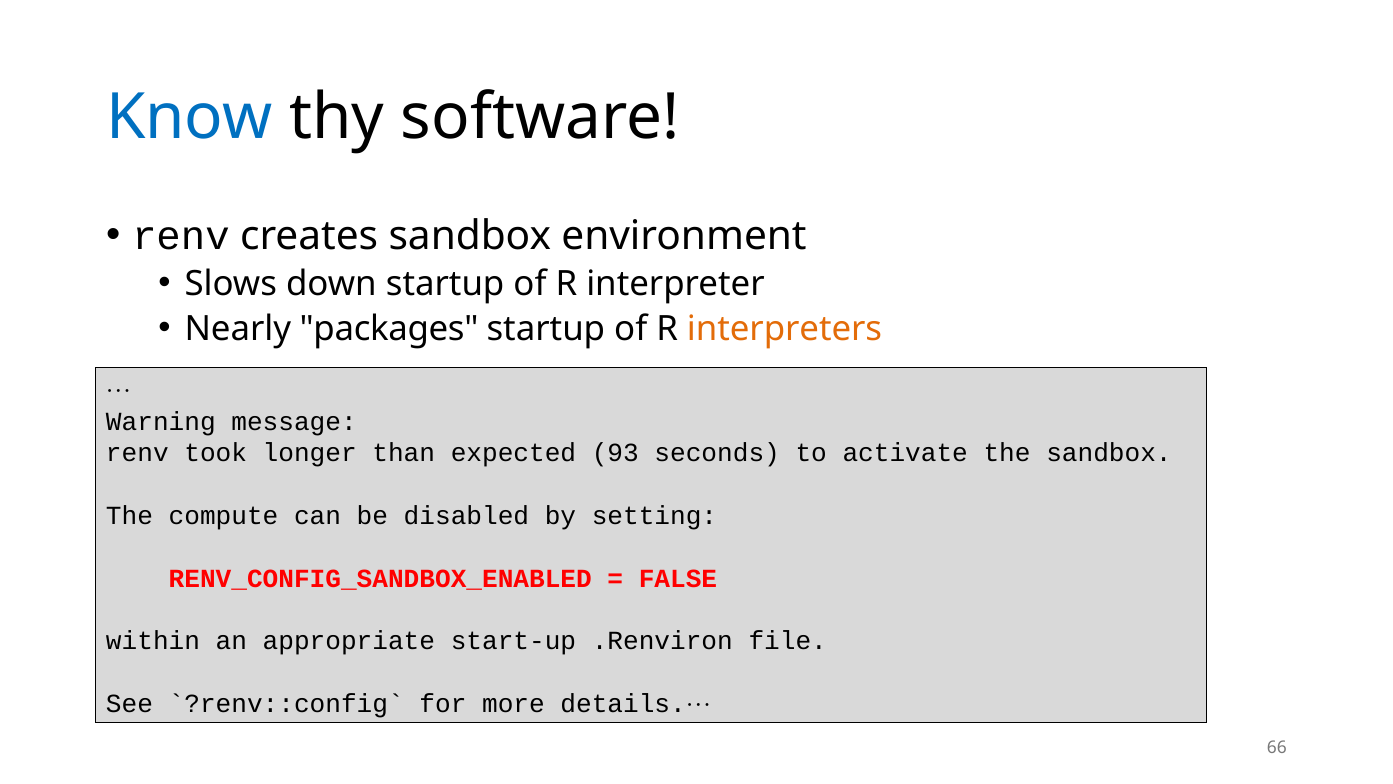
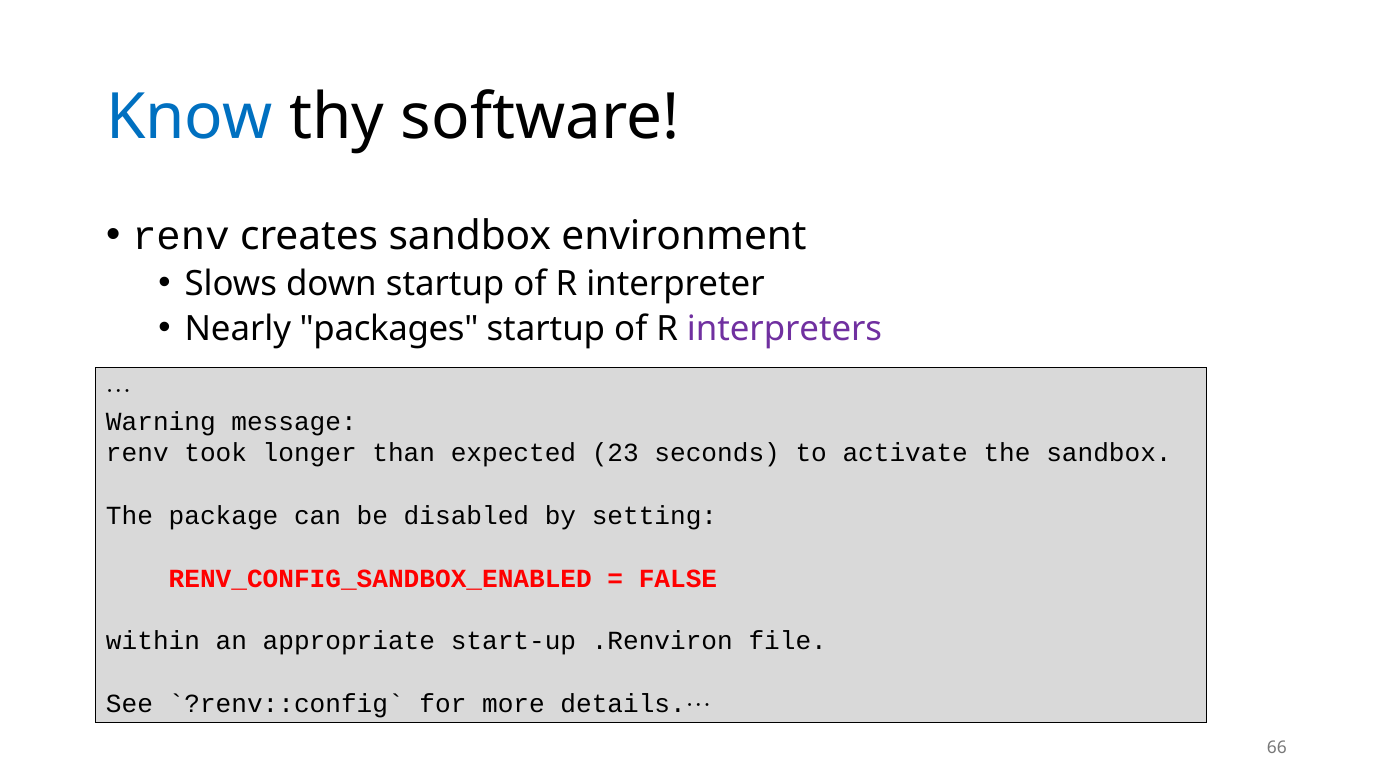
interpreters colour: orange -> purple (785, 328)
93: 93 -> 23 (615, 453)
compute: compute -> package (224, 516)
